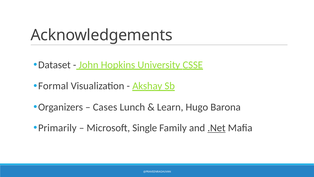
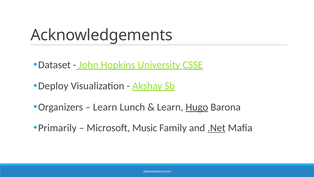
Formal: Formal -> Deploy (53, 86)
Cases: Cases -> Learn (105, 107)
Hugo underline: none -> present (197, 107)
Single: Single -> Music (145, 128)
